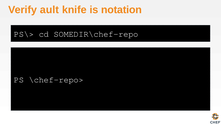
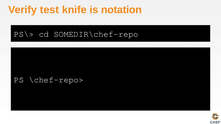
ault: ault -> test (49, 10)
